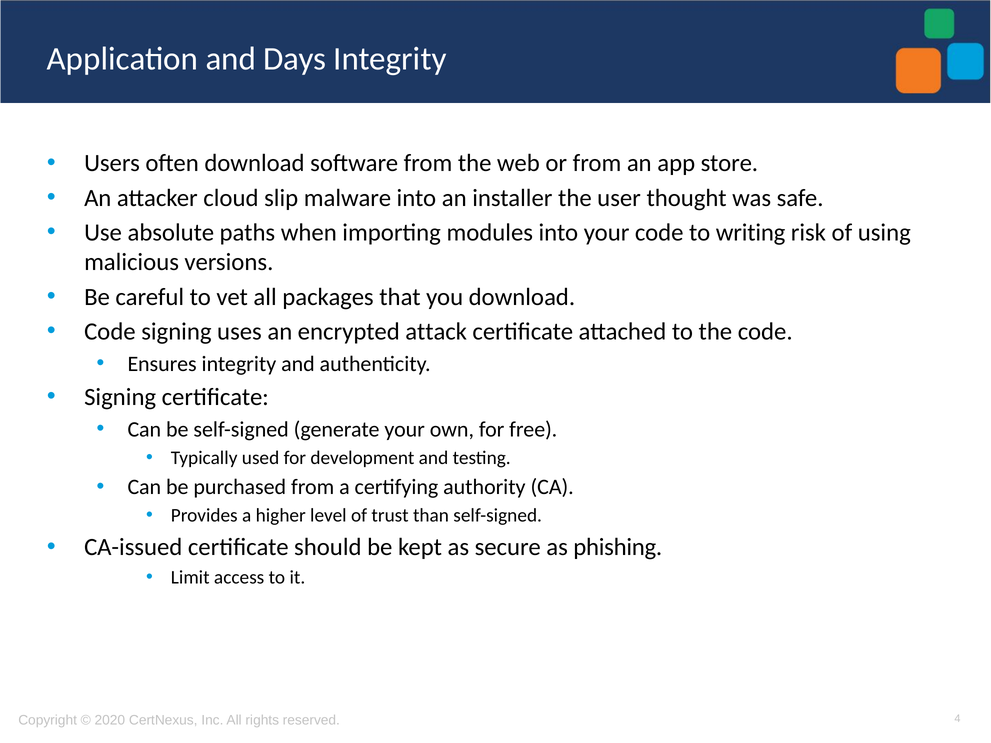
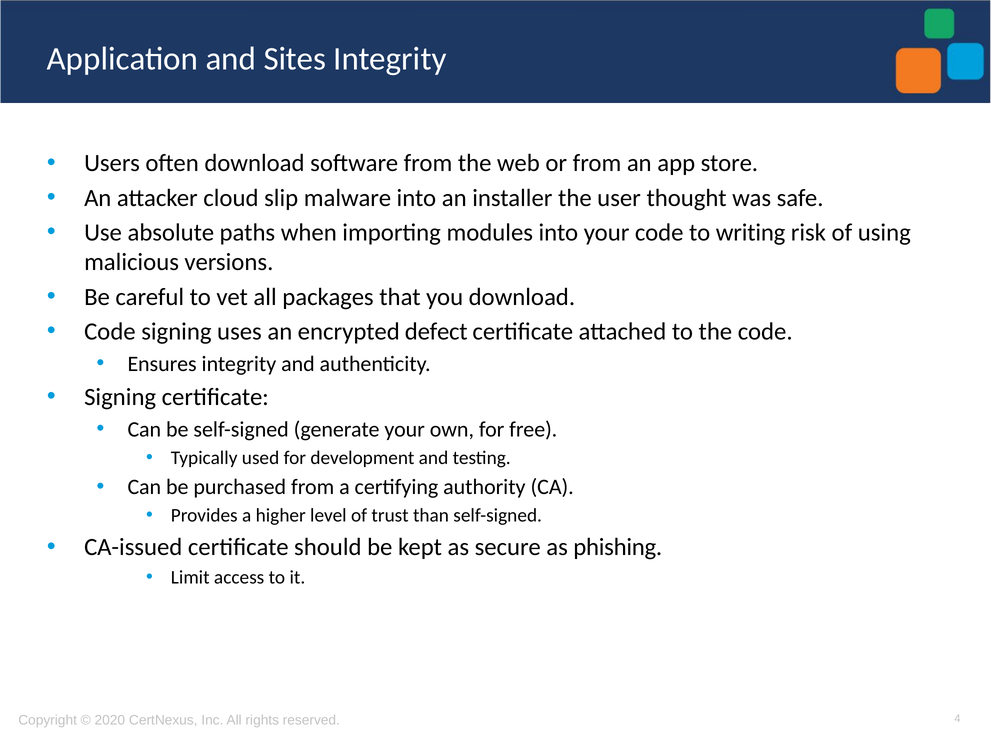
Days: Days -> Sites (295, 59)
attack: attack -> defect (436, 332)
